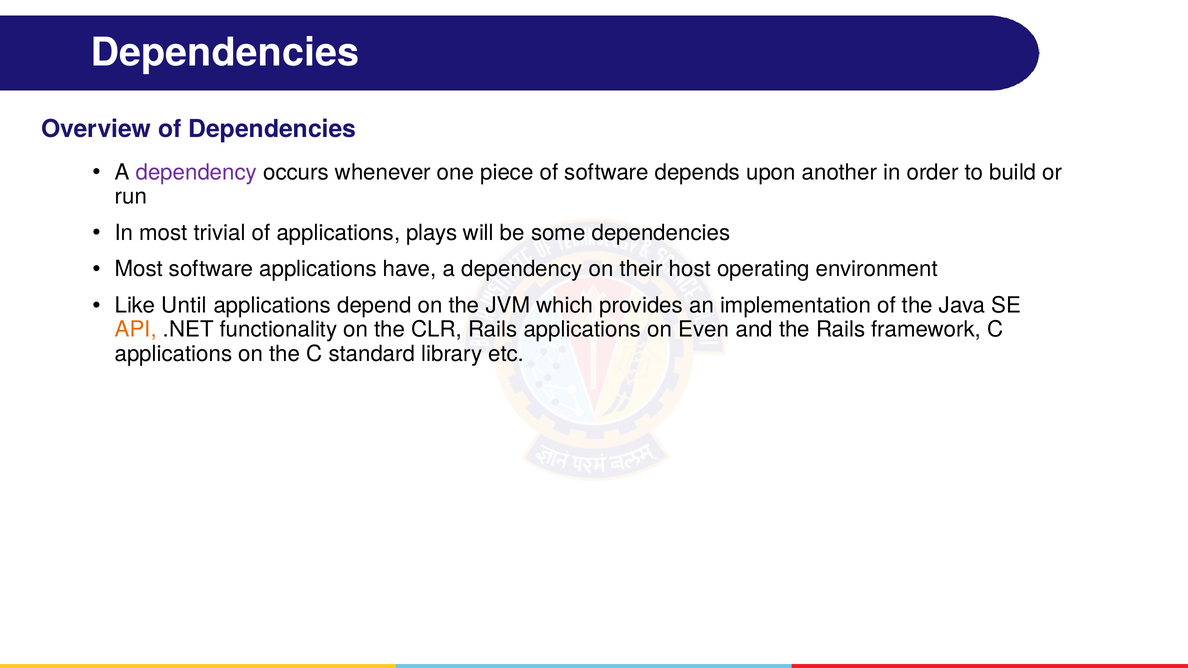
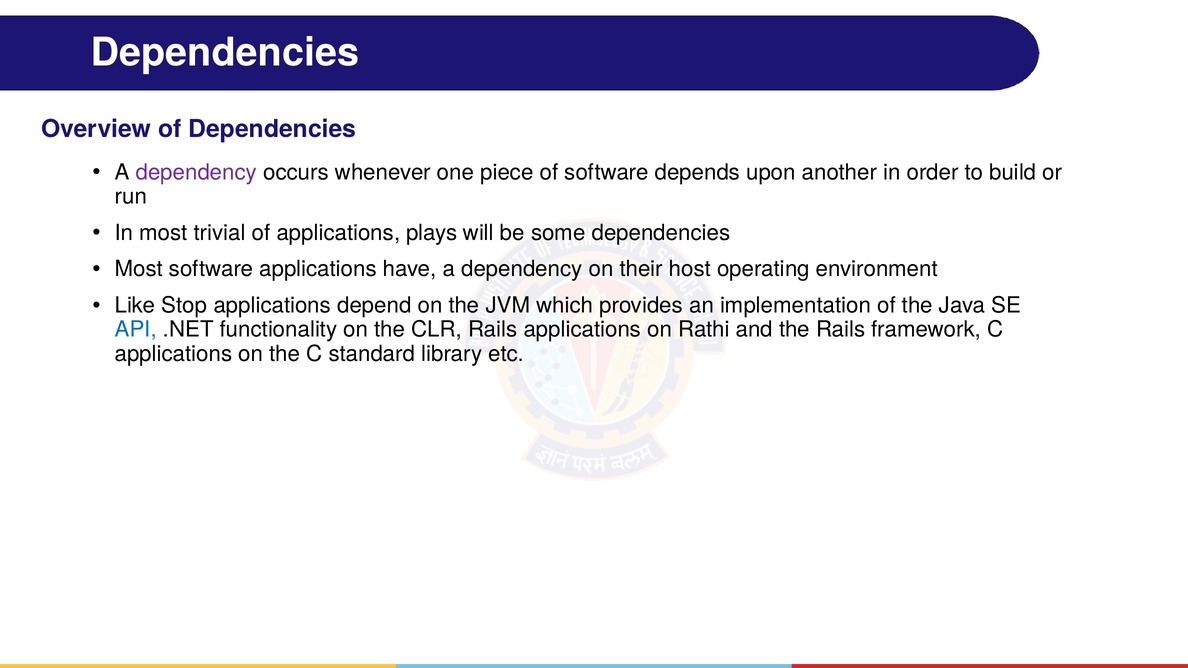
Until: Until -> Stop (184, 306)
API colour: orange -> blue (136, 330)
Even: Even -> Rathi (704, 330)
